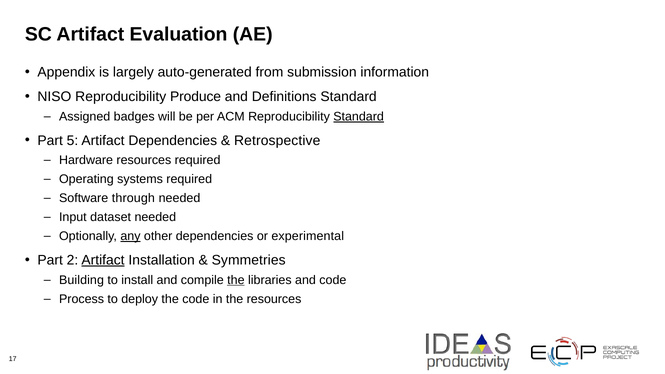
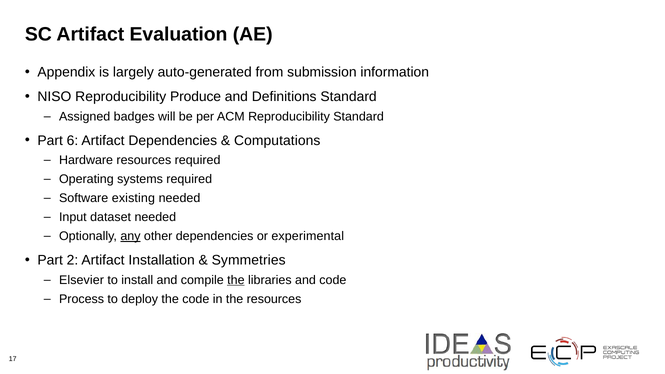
Standard underline: present -> none (359, 117)
5: 5 -> 6 (73, 141)
Retrospective: Retrospective -> Computations (277, 141)
through: through -> existing (133, 198)
Artifact underline: present -> none (103, 260)
Building: Building -> Elsevier (82, 280)
